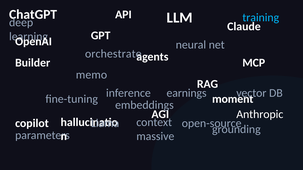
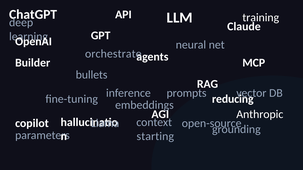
training colour: light blue -> white (261, 17)
memo: memo -> bullets (92, 75)
earnings: earnings -> prompts (187, 93)
moment: moment -> reducing (233, 99)
massive: massive -> starting (155, 137)
